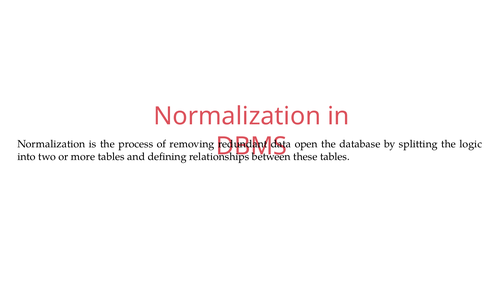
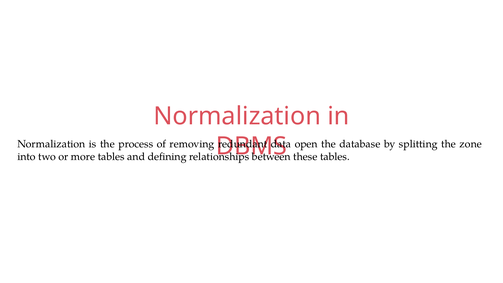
logic: logic -> zone (471, 144)
